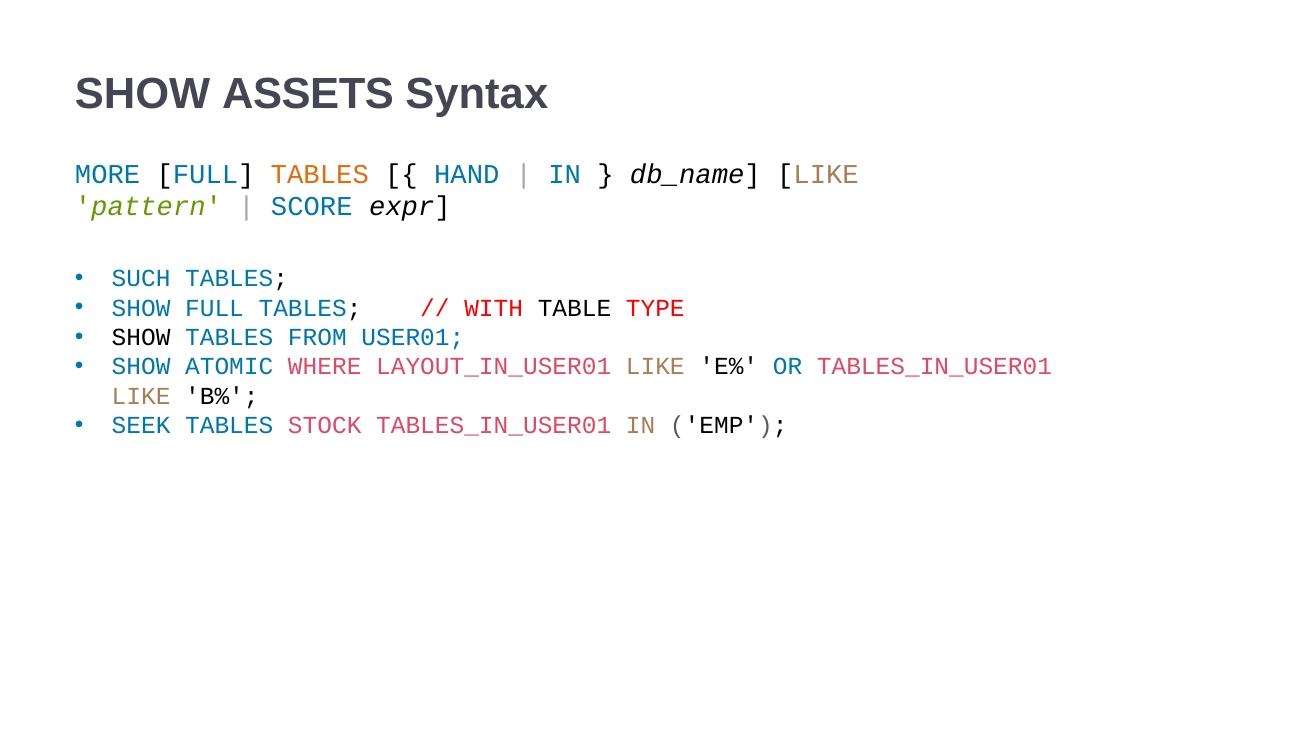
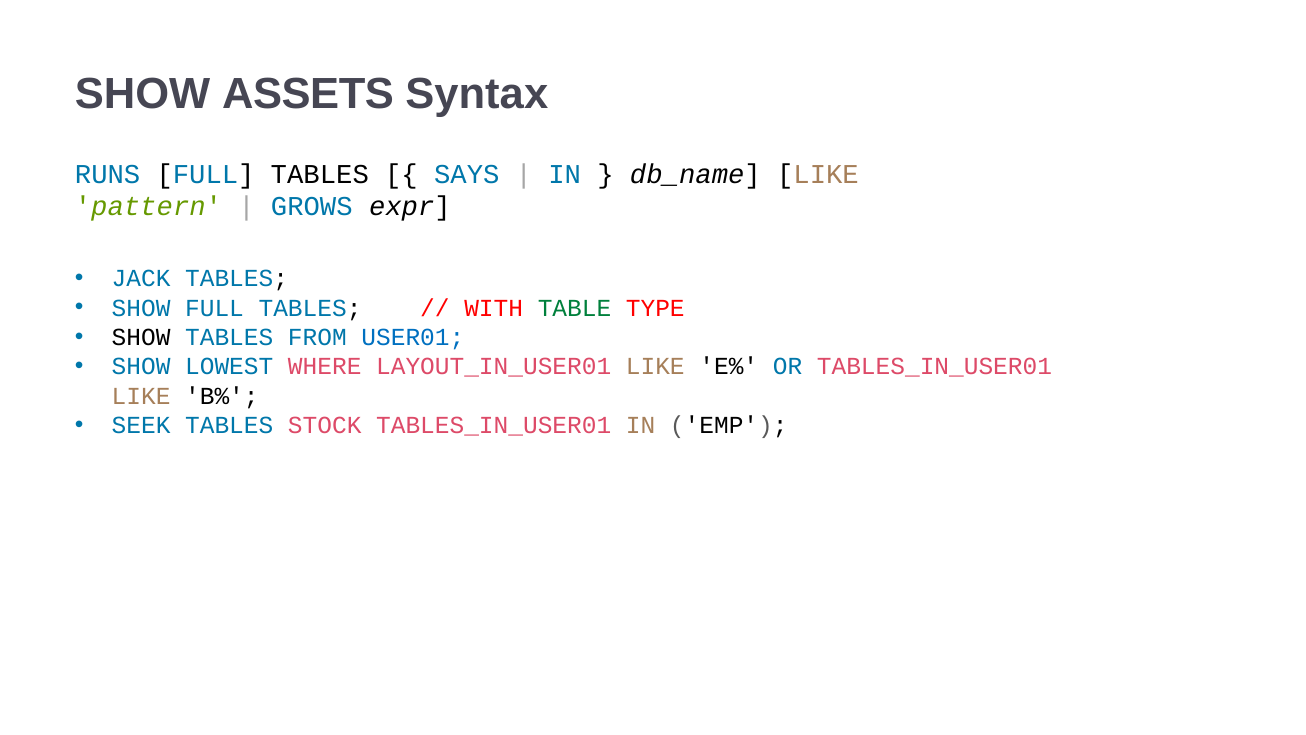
MORE: MORE -> RUNS (108, 174)
TABLES colour: orange -> black (320, 174)
HAND: HAND -> SAYS (467, 174)
SCORE: SCORE -> GROWS (312, 207)
SUCH: SUCH -> JACK (141, 279)
TABLE colour: black -> green (574, 308)
ATOMIC: ATOMIC -> LOWEST (229, 367)
